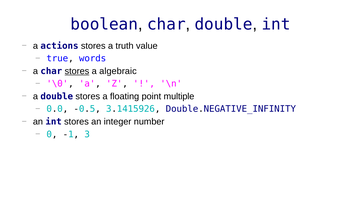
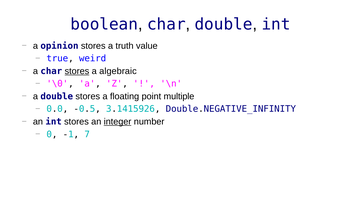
actions: actions -> opinion (59, 46)
words: words -> weird (93, 59)
integer underline: none -> present (118, 122)
3: 3 -> 7 (87, 134)
